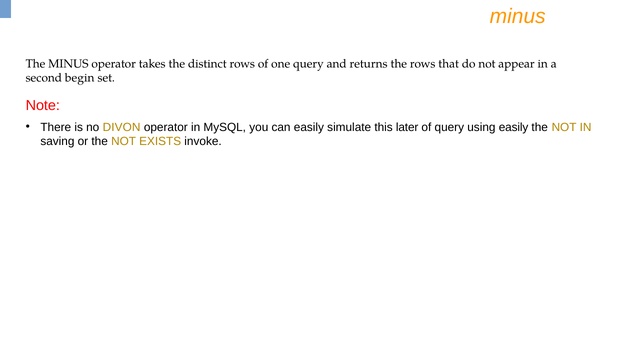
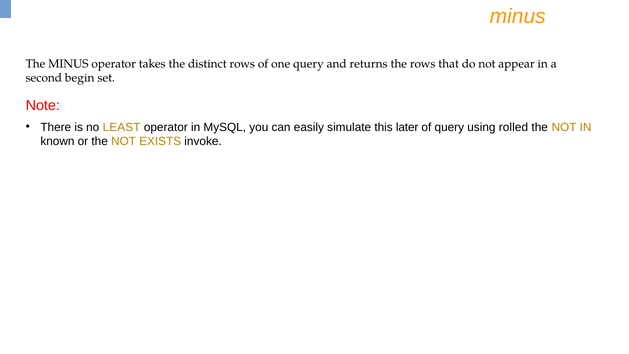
DIVON: DIVON -> LEAST (122, 127)
using easily: easily -> rolled (513, 127)
saving: saving -> known (57, 141)
